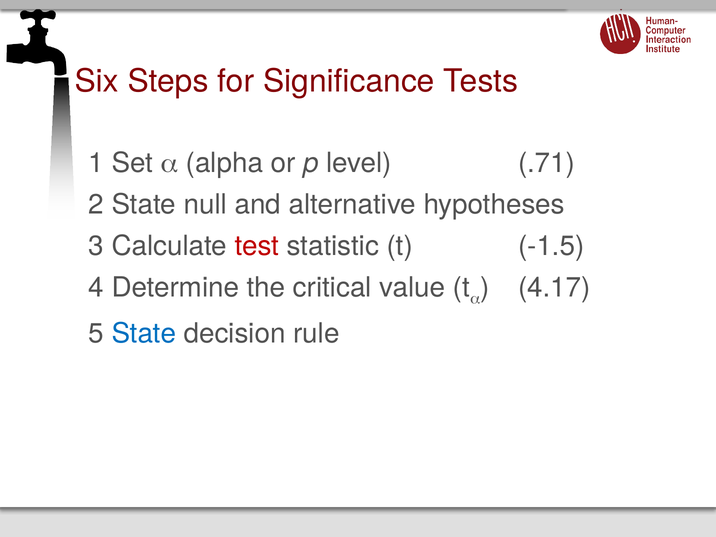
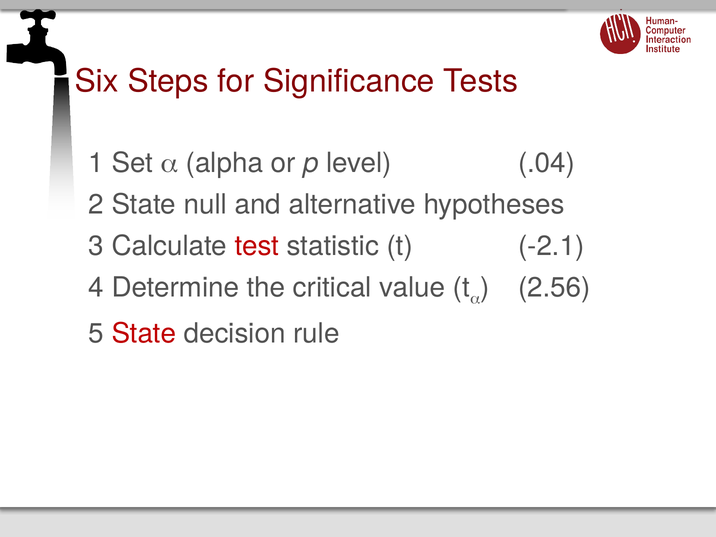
.71: .71 -> .04 (547, 163)
-1.5: -1.5 -> -2.1 (551, 246)
4.17: 4.17 -> 2.56 (554, 287)
State colour: blue -> red (144, 333)
